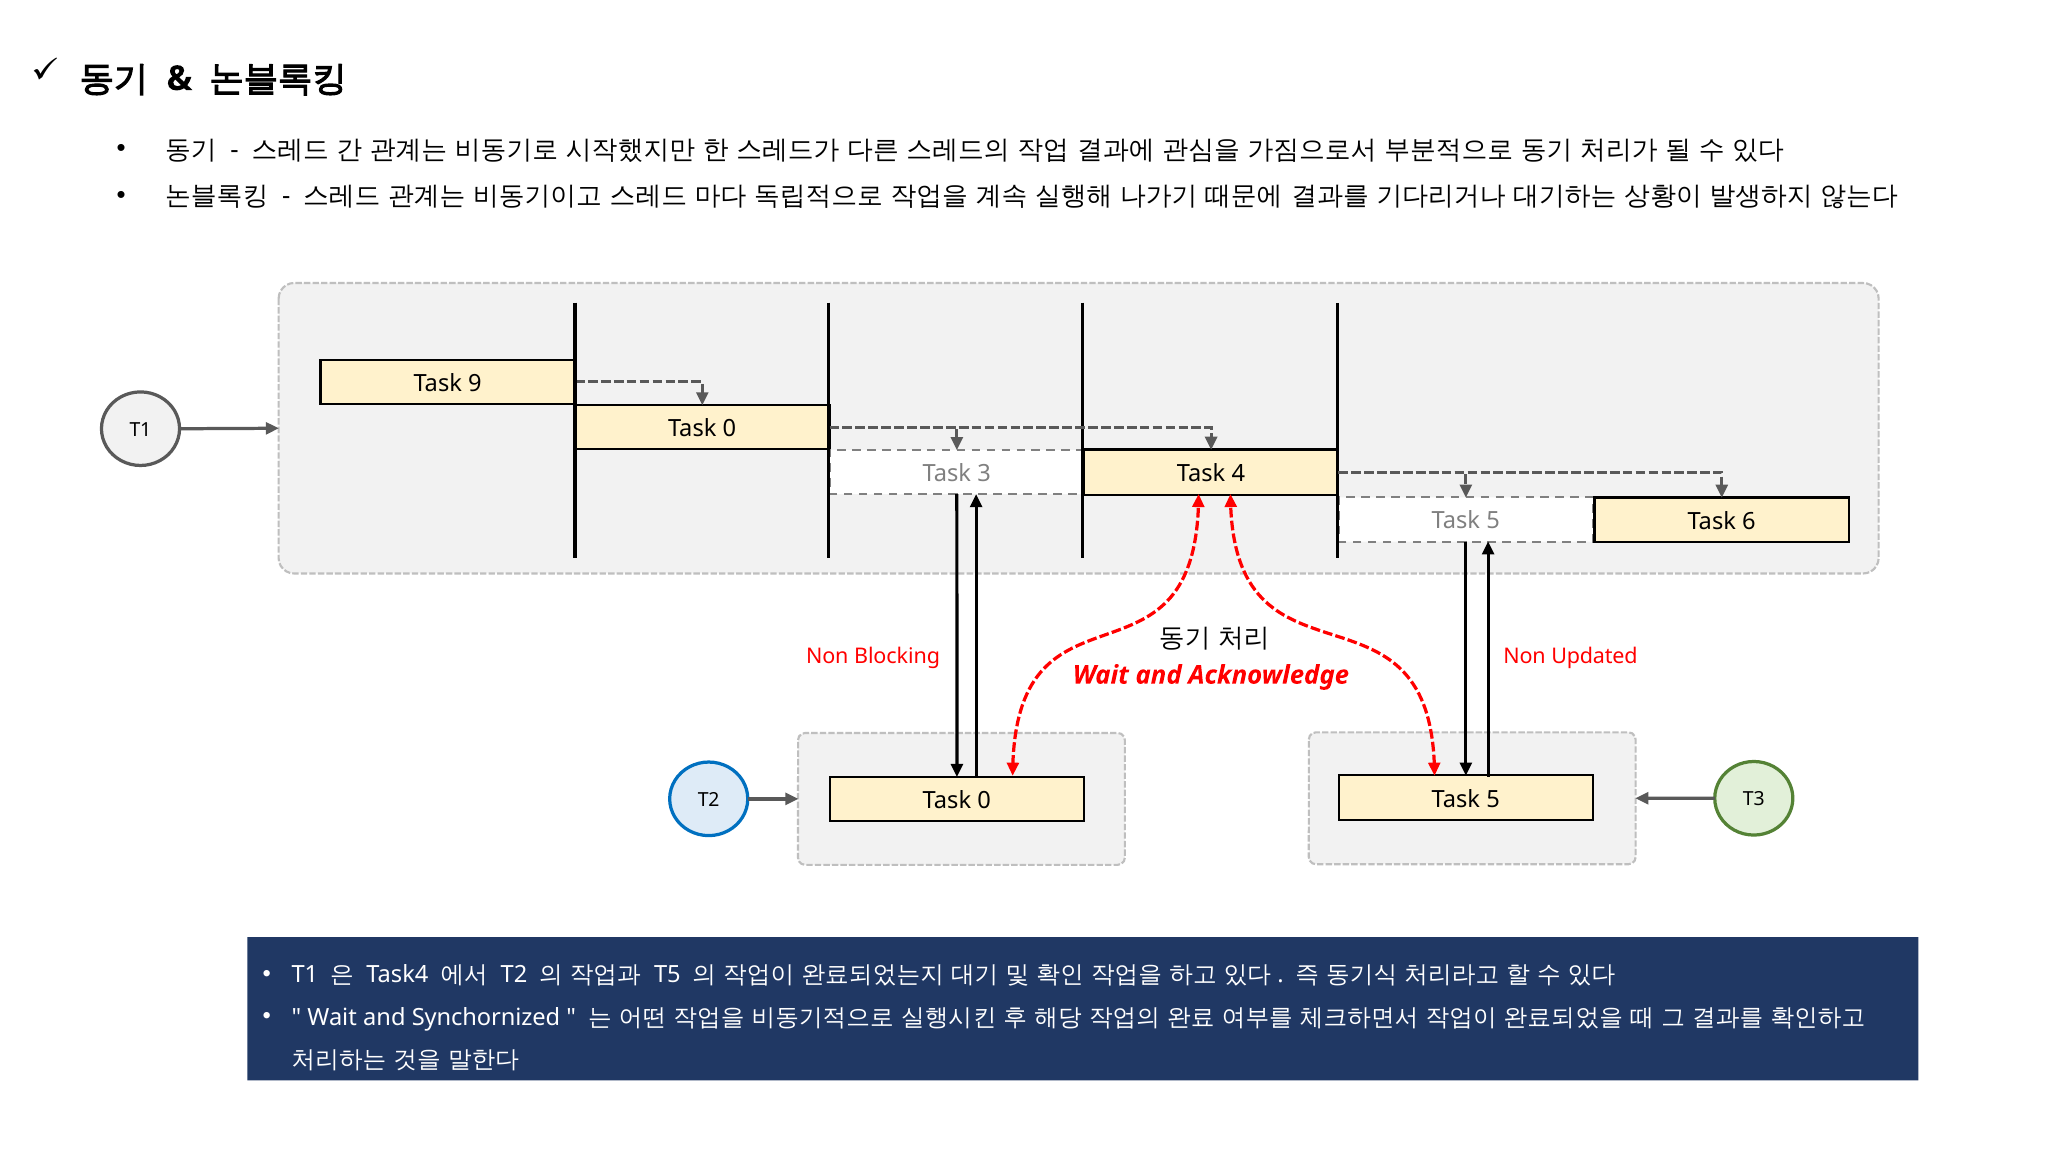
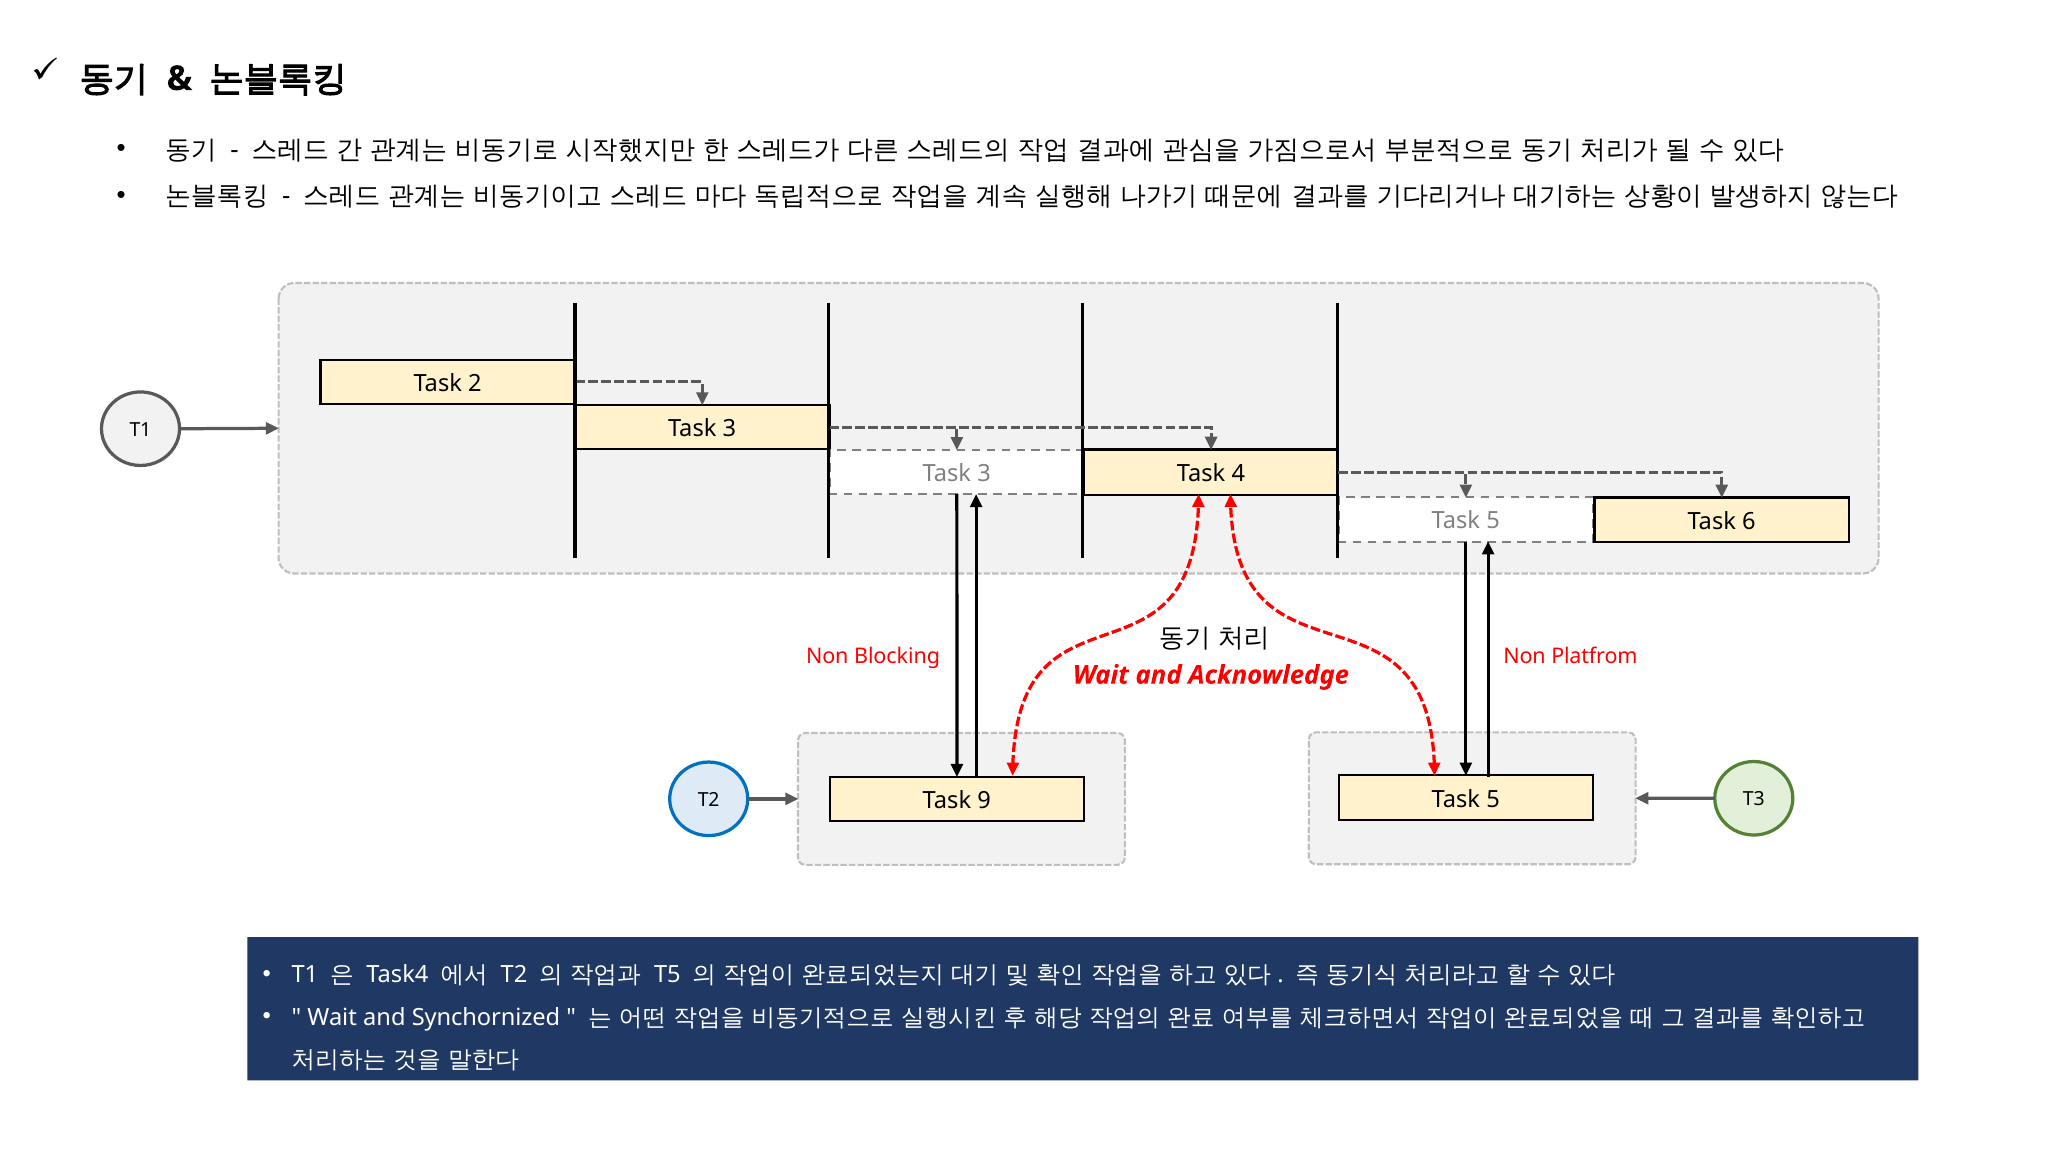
9: 9 -> 2 (475, 383)
T1 Task 0: 0 -> 3 (729, 429)
Updated: Updated -> Platfrom (1594, 656)
0: 0 -> 9 (984, 800)
